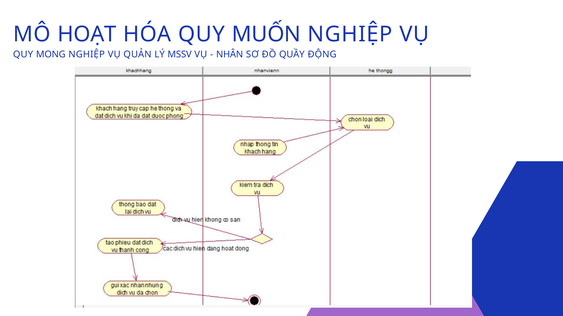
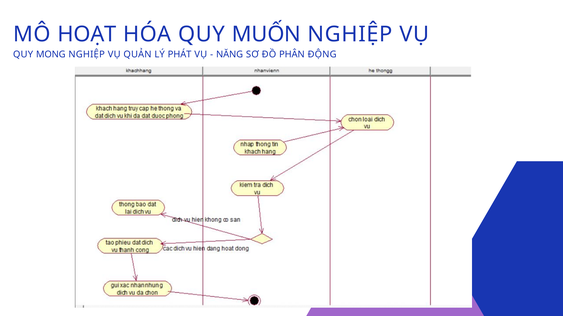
MSSV: MSSV -> PHÁT (180, 55)
NHÂN: NHÂN -> NĂNG (230, 55)
QUẦY: QUẦY -> PHÂN (292, 55)
